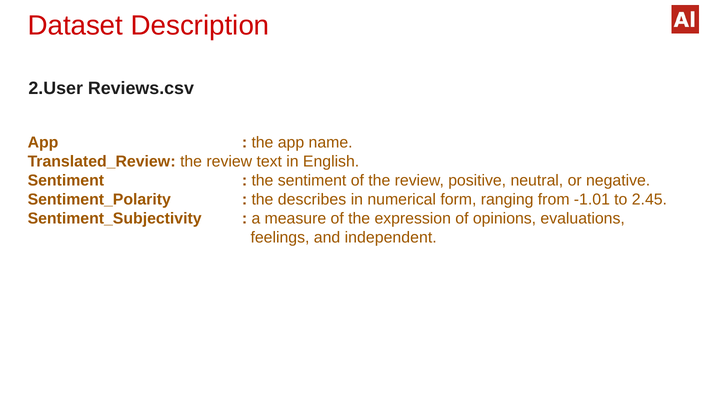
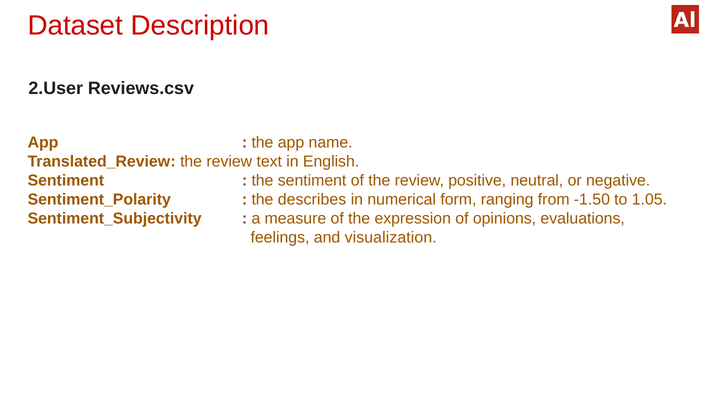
-1.01: -1.01 -> -1.50 (592, 199)
2.45: 2.45 -> 1.05 (649, 199)
independent: independent -> visualization (391, 237)
